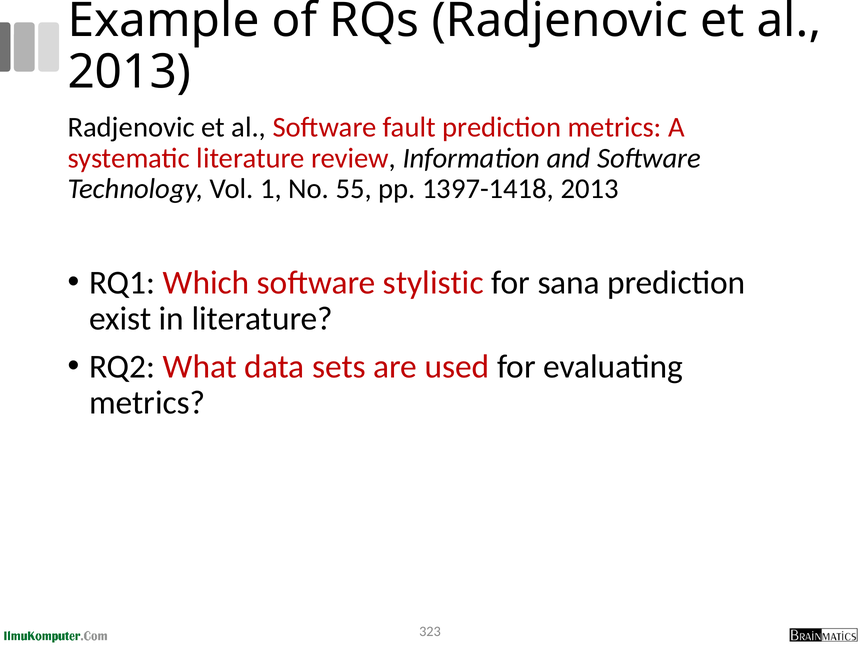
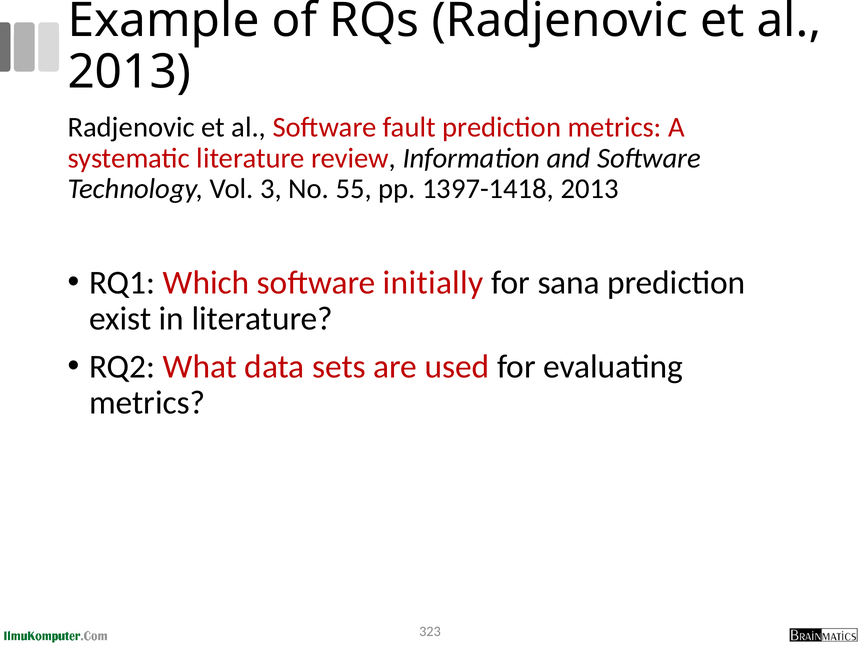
1: 1 -> 3 (271, 189)
stylistic: stylistic -> initially (433, 283)
